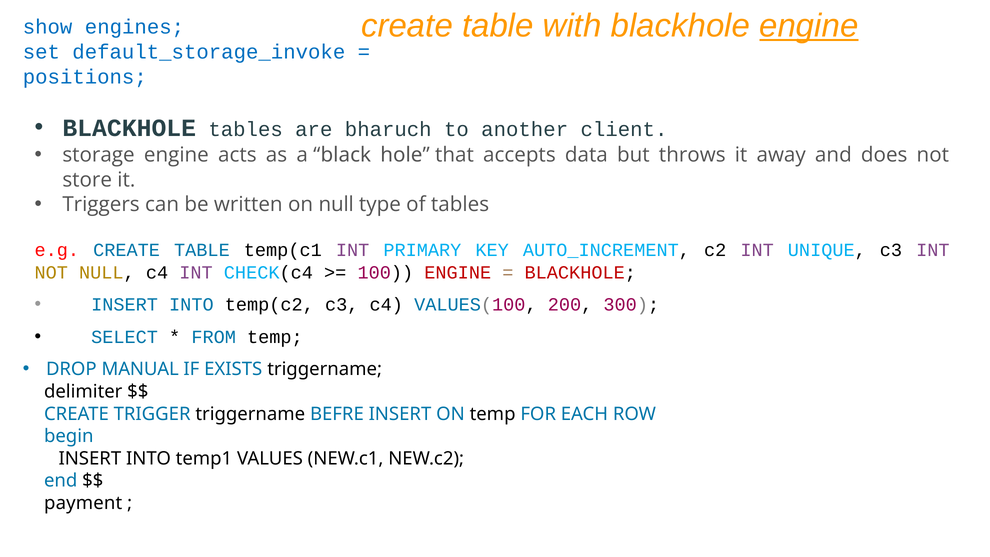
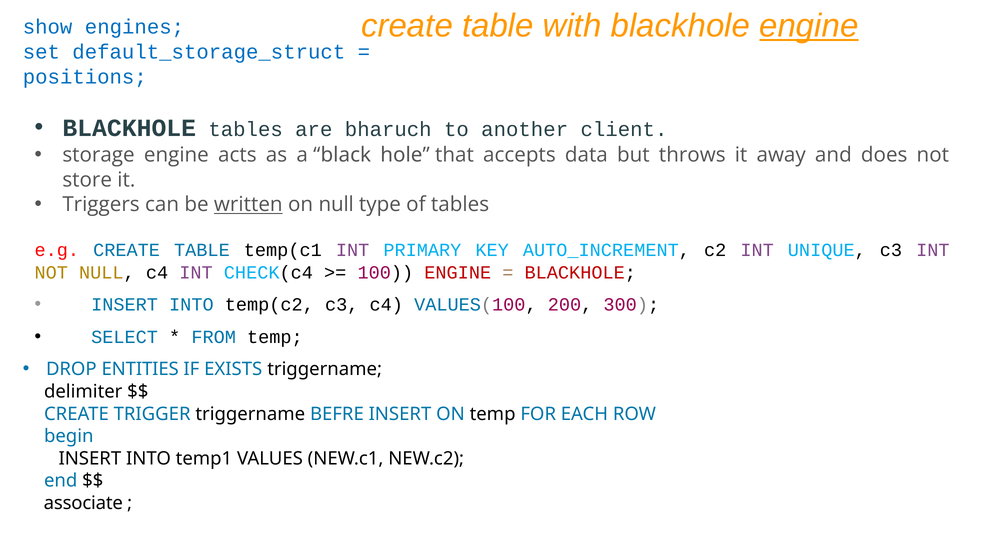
default_storage_invoke: default_storage_invoke -> default_storage_struct (209, 52)
written underline: none -> present (248, 205)
MANUAL: MANUAL -> ENTITIES (140, 369)
payment: payment -> associate (83, 503)
